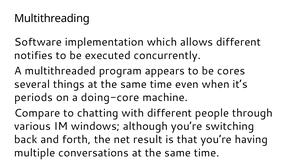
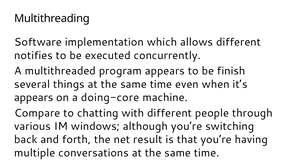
cores: cores -> finish (231, 71)
periods: periods -> appears (34, 97)
